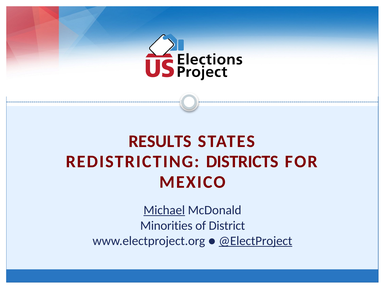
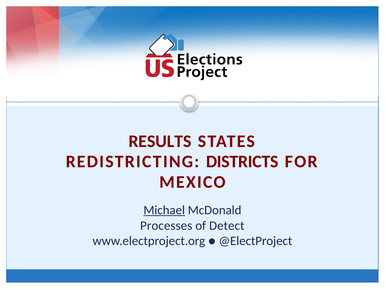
Minorities: Minorities -> Processes (166, 225)
District: District -> Detect (227, 225)
@ElectProject underline: present -> none (255, 241)
